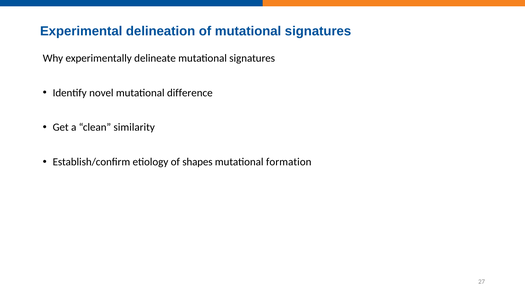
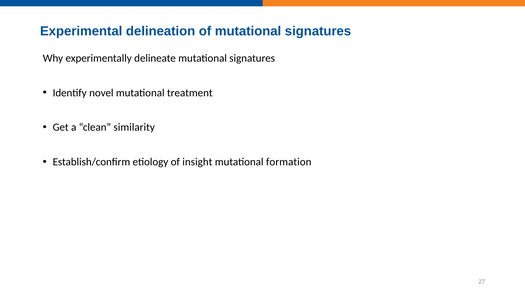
difference: difference -> treatment (190, 93)
shapes: shapes -> insight (197, 162)
